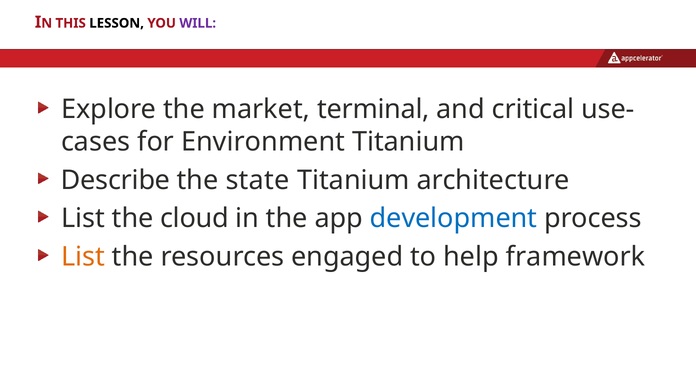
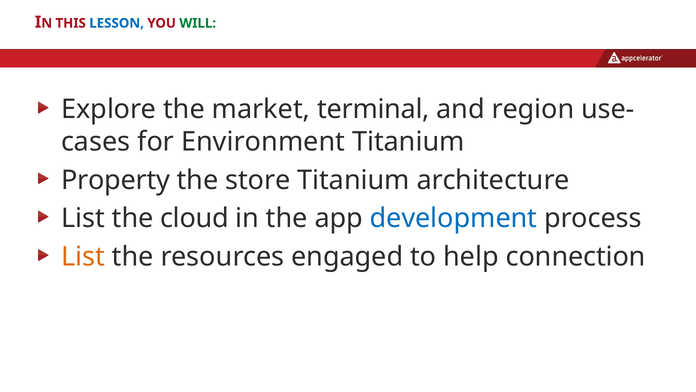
LESSON colour: black -> blue (117, 23)
WILL colour: purple -> green (198, 23)
critical: critical -> region (533, 109)
Describe: Describe -> Property (116, 180)
state: state -> store (258, 180)
framework: framework -> connection (576, 257)
